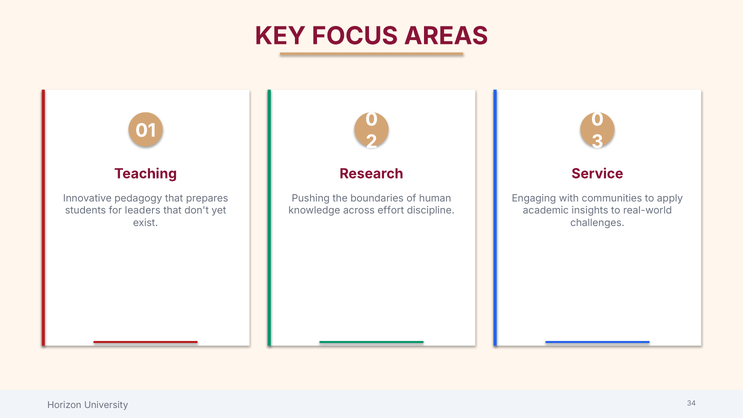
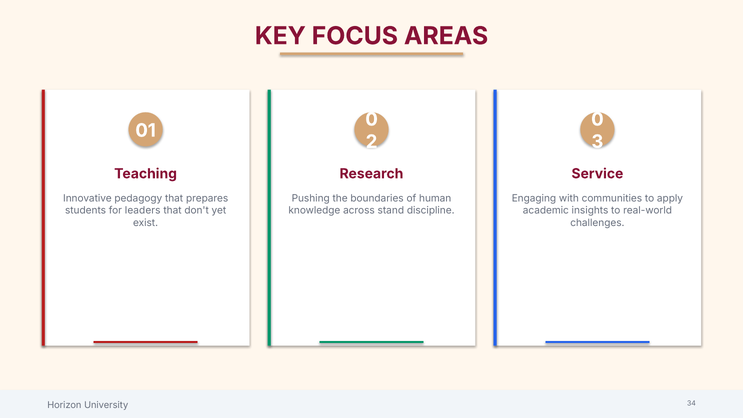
effort: effort -> stand (391, 211)
